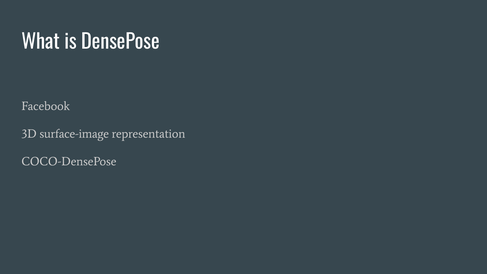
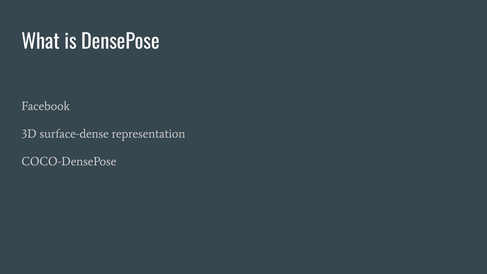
surface-image: surface-image -> surface-dense (74, 134)
